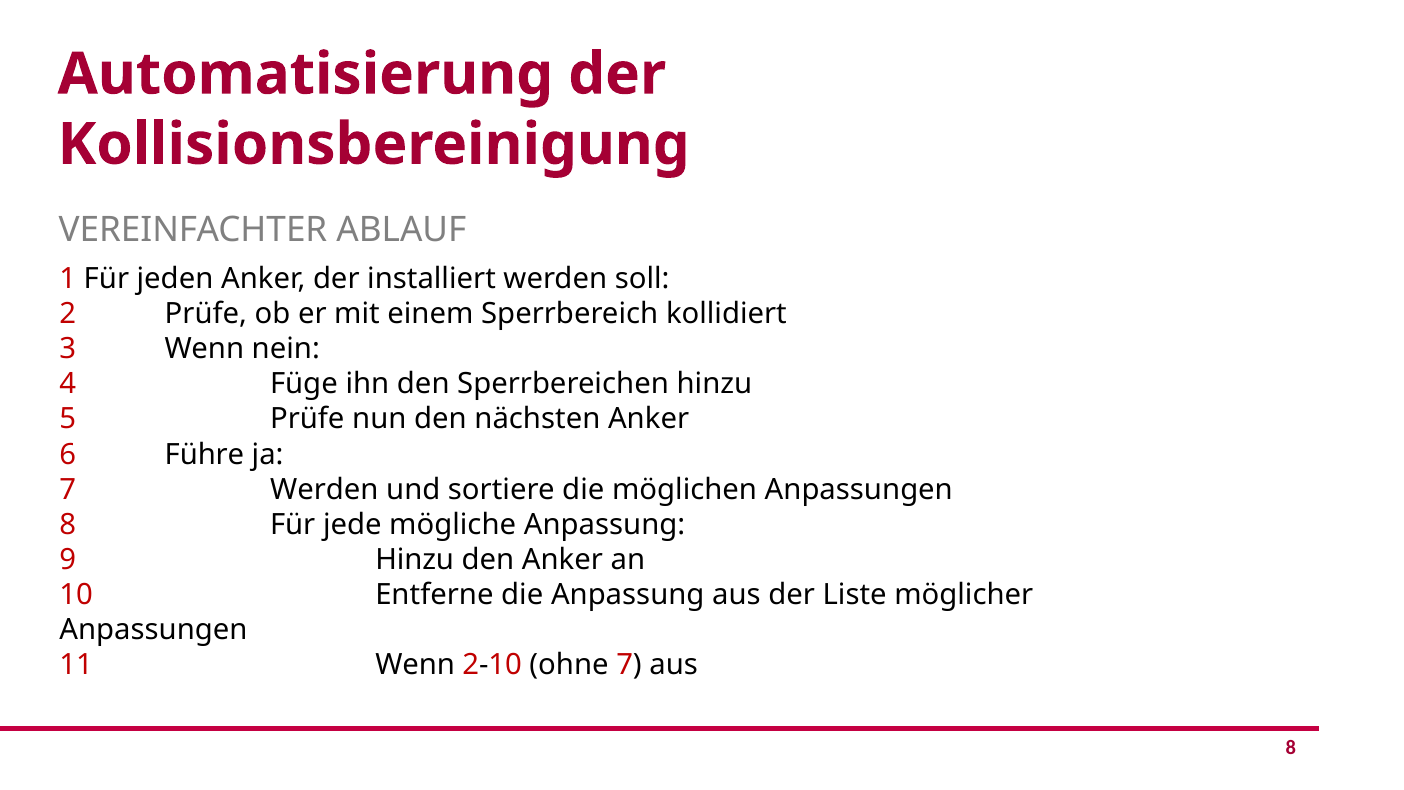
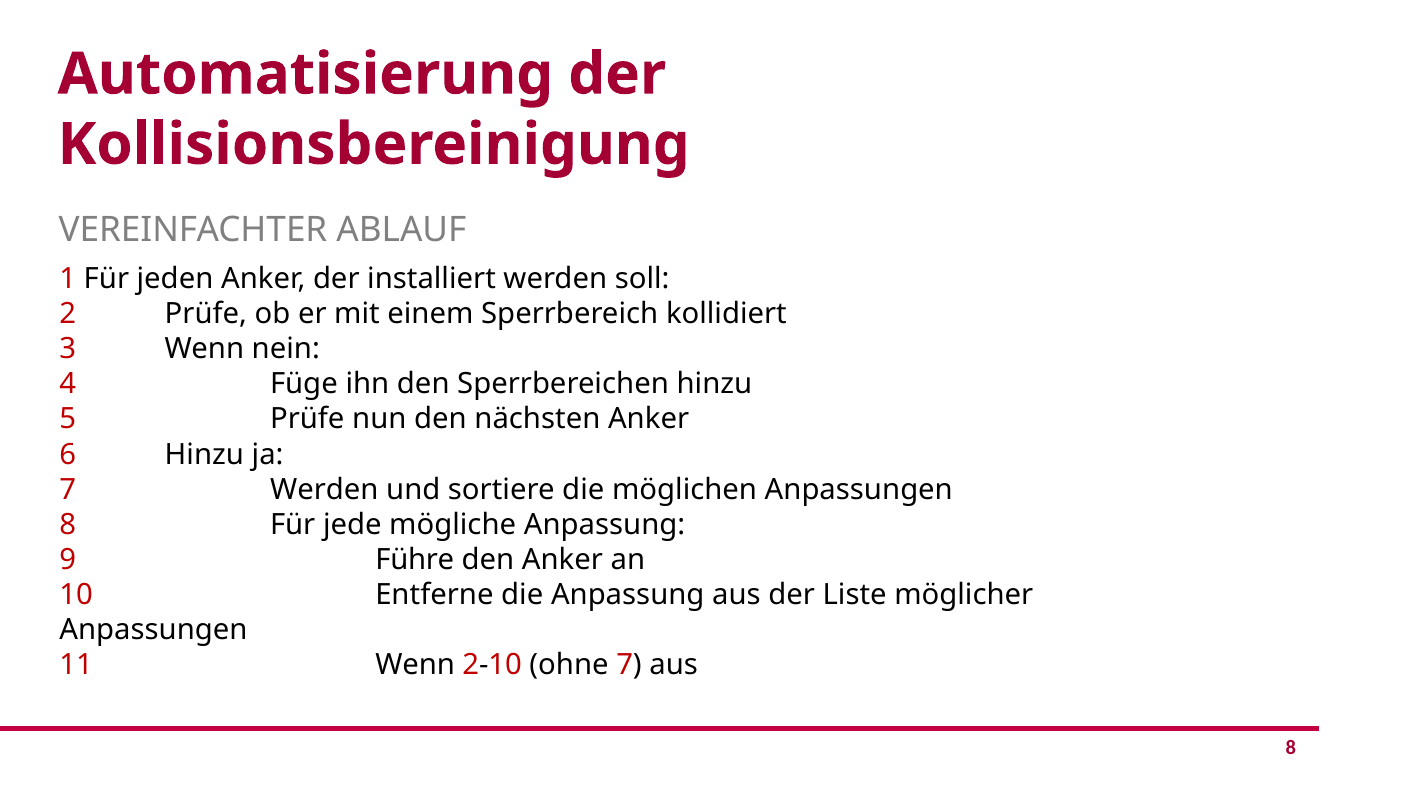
6 Führe: Führe -> Hinzu (204, 454)
9 Hinzu: Hinzu -> Führe (415, 560)
